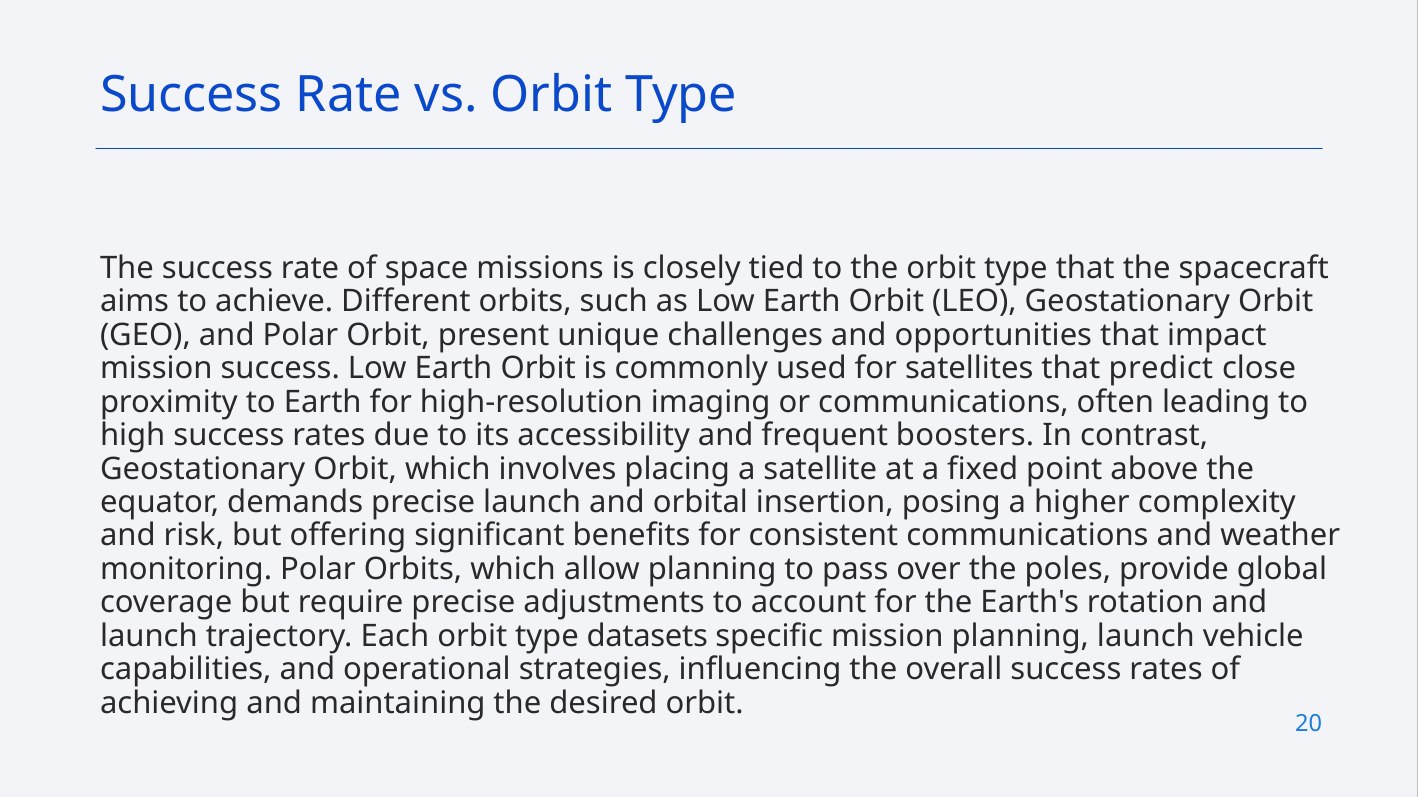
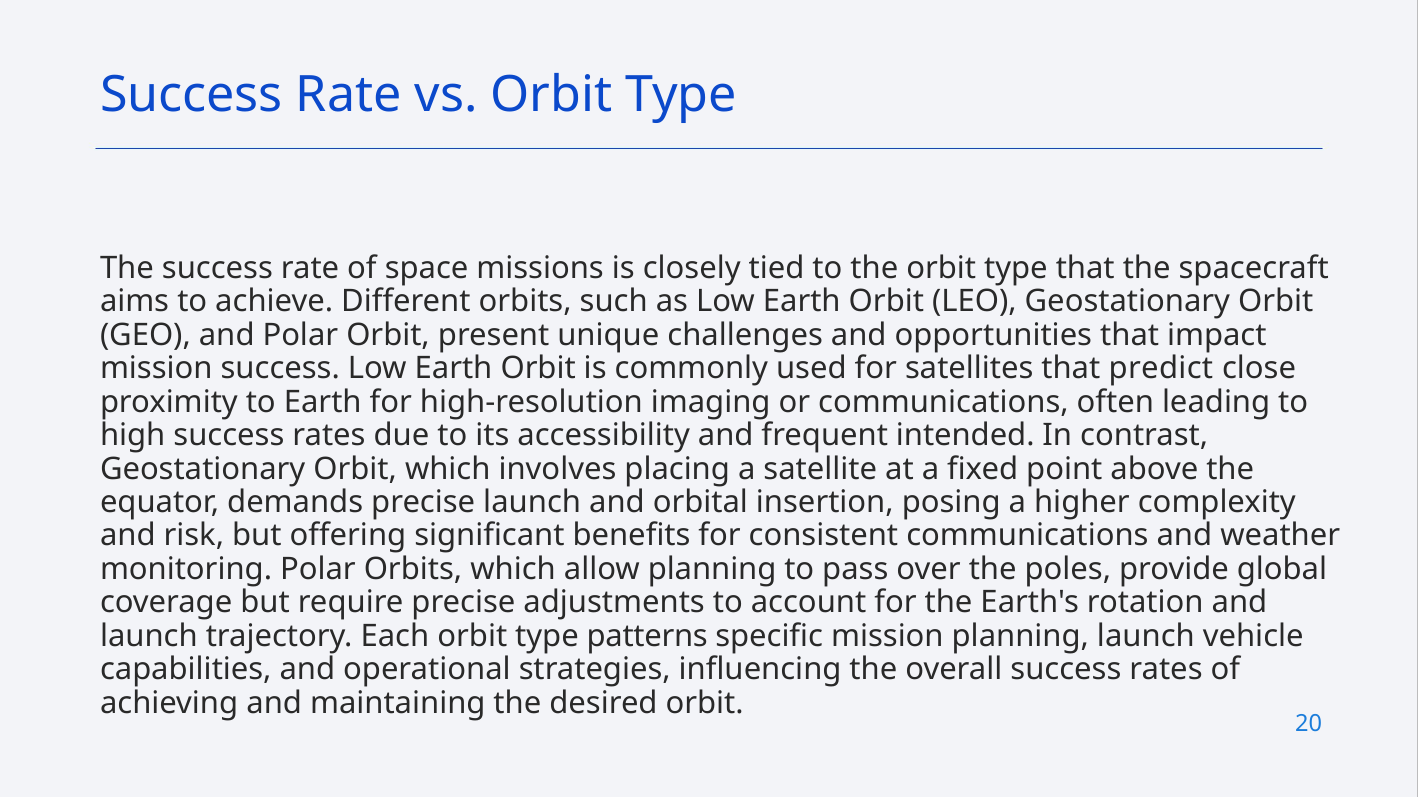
boosters: boosters -> intended (965, 436)
datasets: datasets -> patterns (647, 637)
